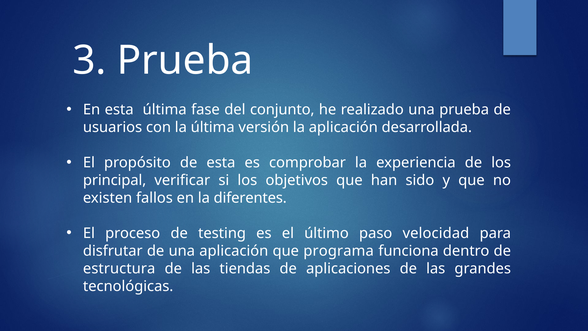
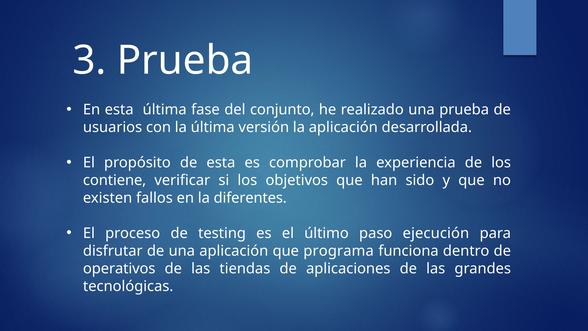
principal: principal -> contiene (115, 180)
velocidad: velocidad -> ejecución (436, 233)
estructura: estructura -> operativos (119, 268)
